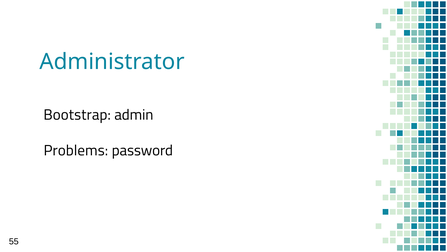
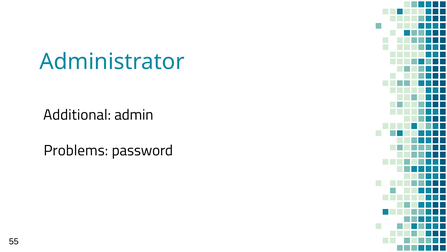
Bootstrap: Bootstrap -> Additional (77, 115)
